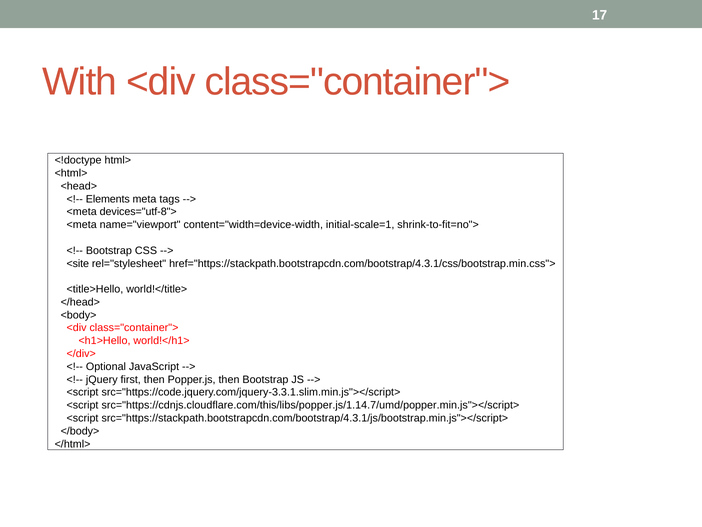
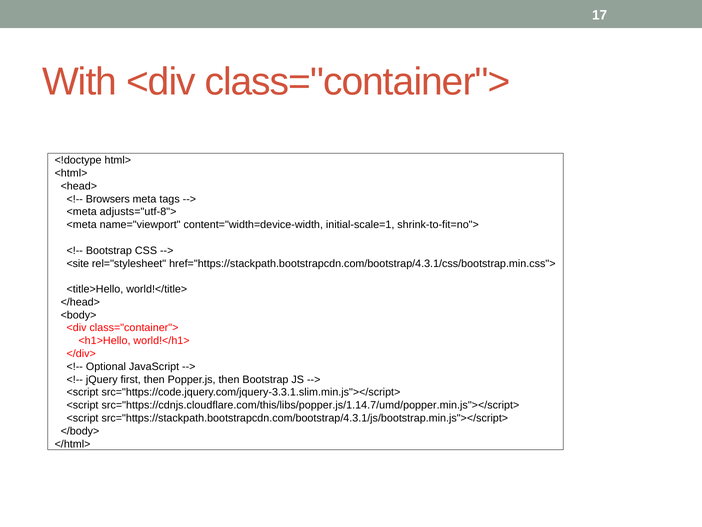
Elements: Elements -> Browsers (108, 199)
devices="utf-8">: devices="utf-8"> -> adjusts="utf-8"> (138, 212)
